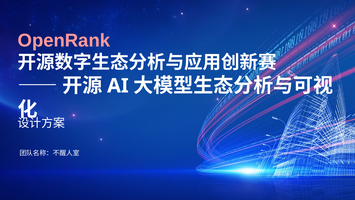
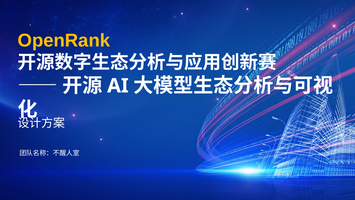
OpenRank colour: pink -> yellow (64, 40)
